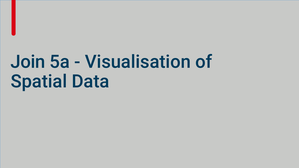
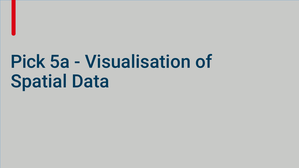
Join: Join -> Pick (28, 62)
